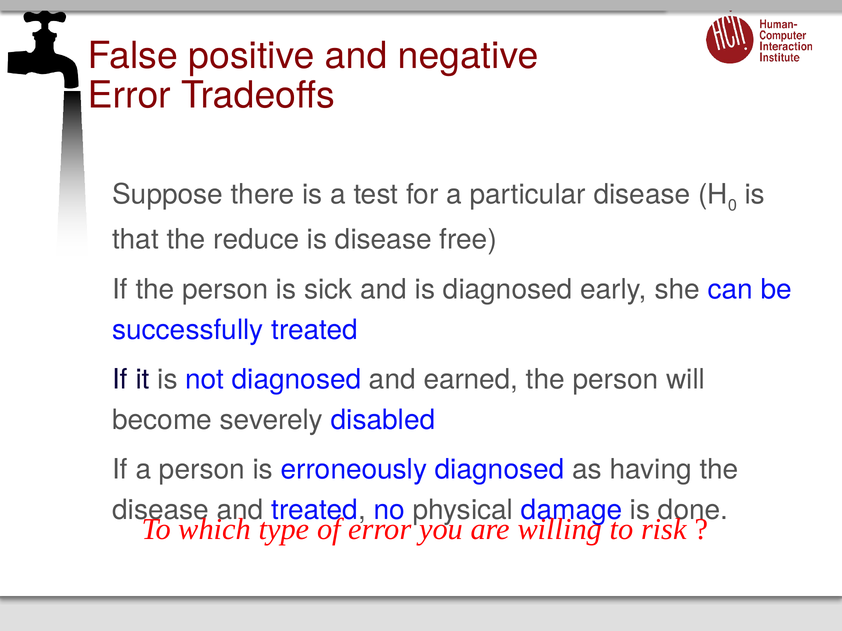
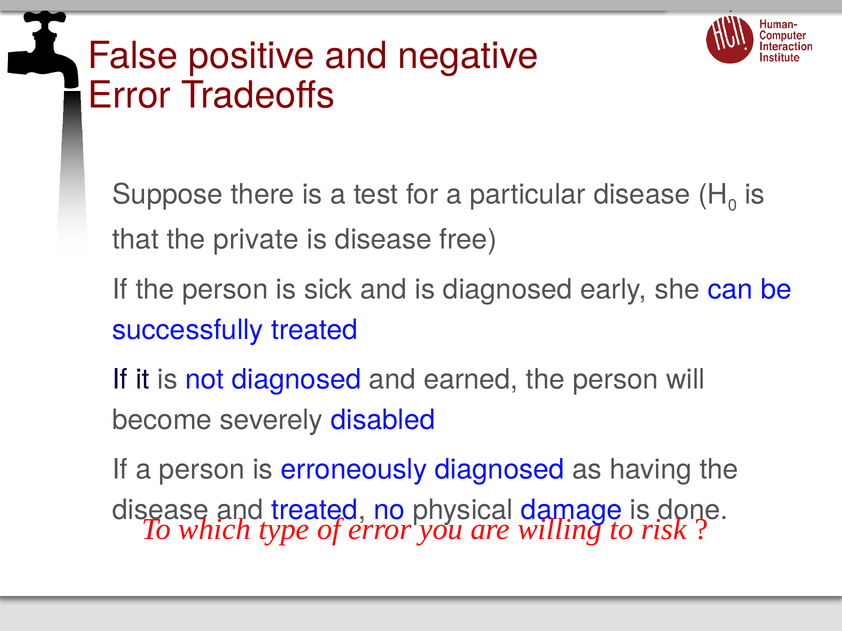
reduce: reduce -> private (256, 240)
